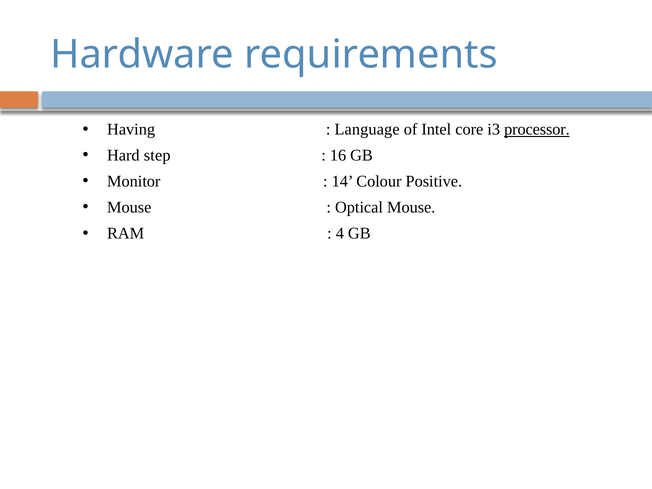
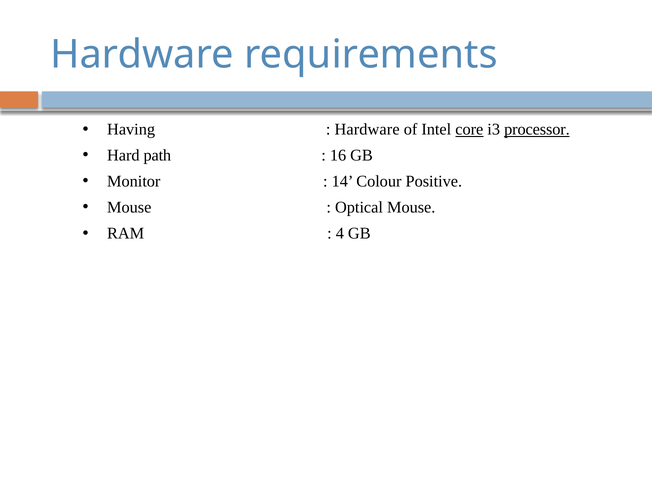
Language: Language -> Hardware (367, 130)
core underline: none -> present (469, 130)
step: step -> path (157, 155)
